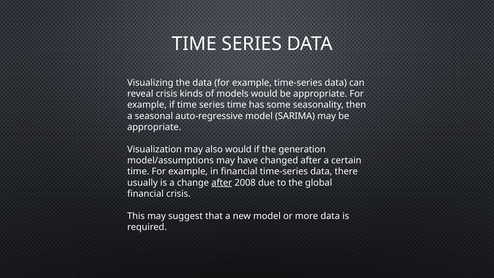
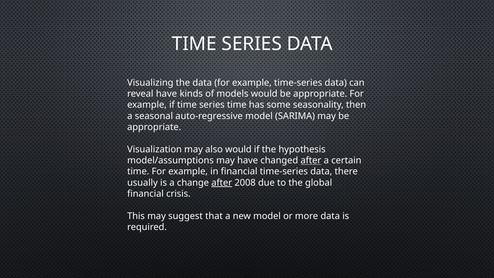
reveal crisis: crisis -> have (166, 94)
generation: generation -> hypothesis (302, 149)
after underline: none -> present (311, 160)
